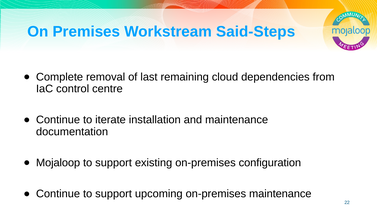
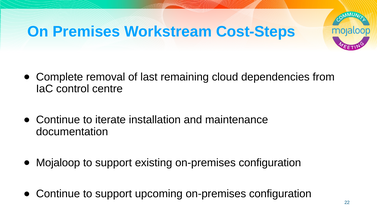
Said-Steps: Said-Steps -> Cost-Steps (256, 32)
upcoming on-premises maintenance: maintenance -> configuration (280, 194)
